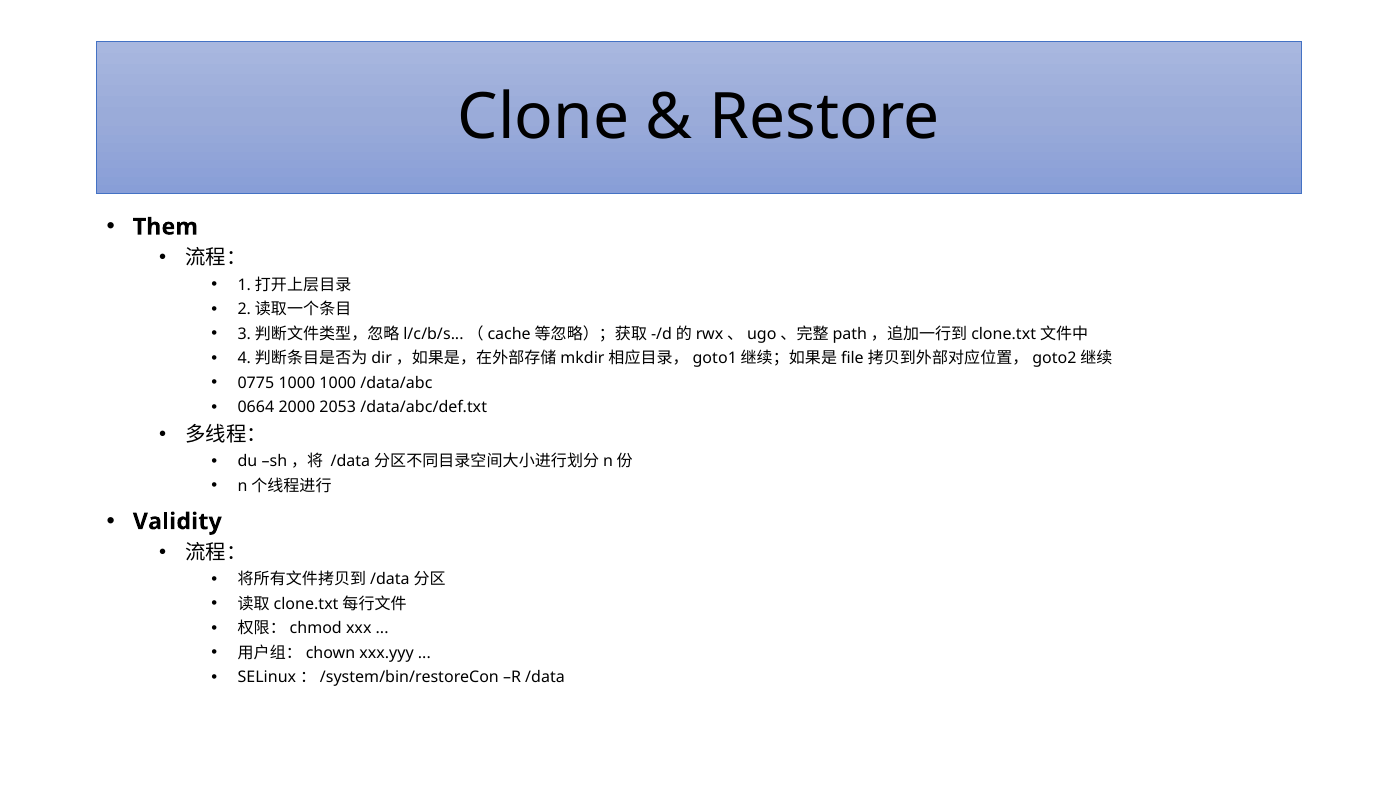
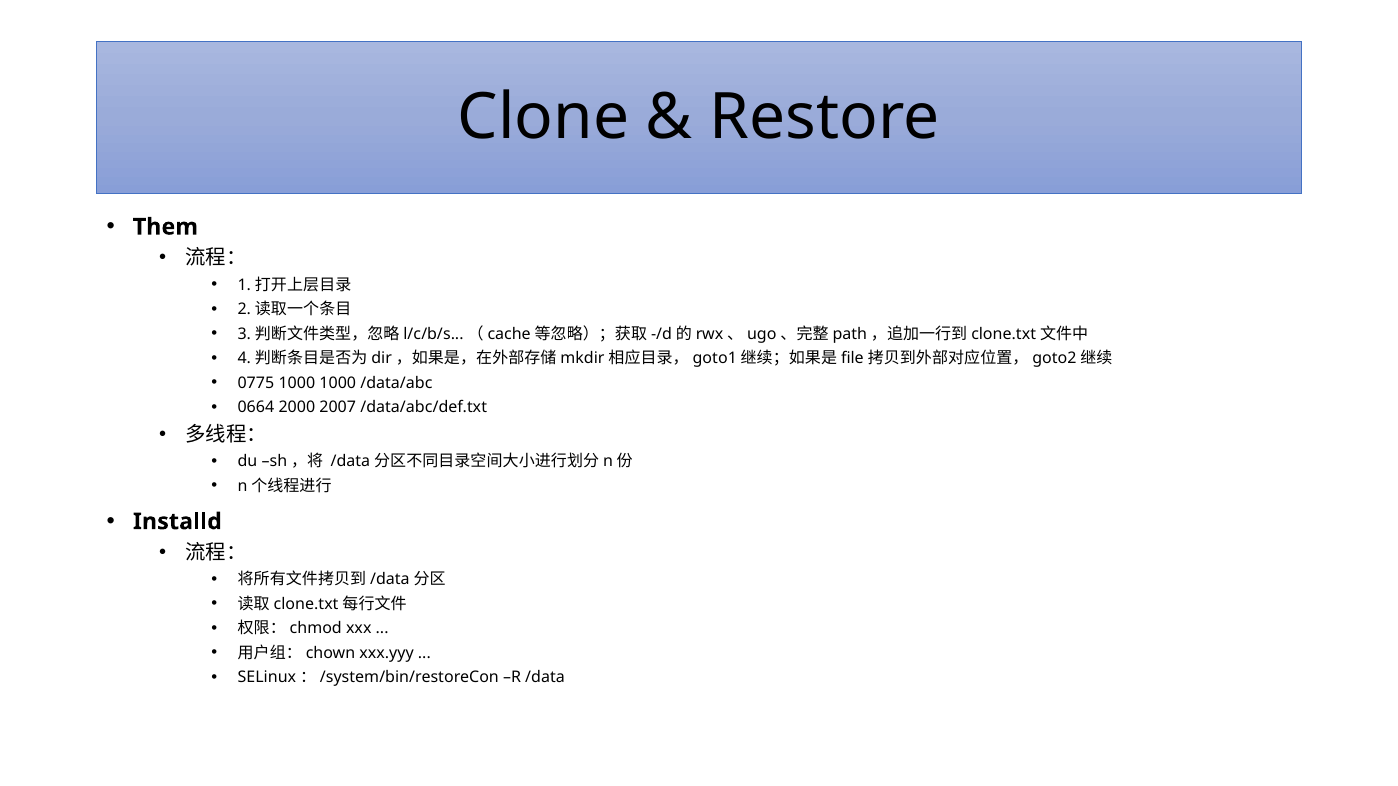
2053: 2053 -> 2007 (338, 408)
Validity: Validity -> Installd (177, 522)
